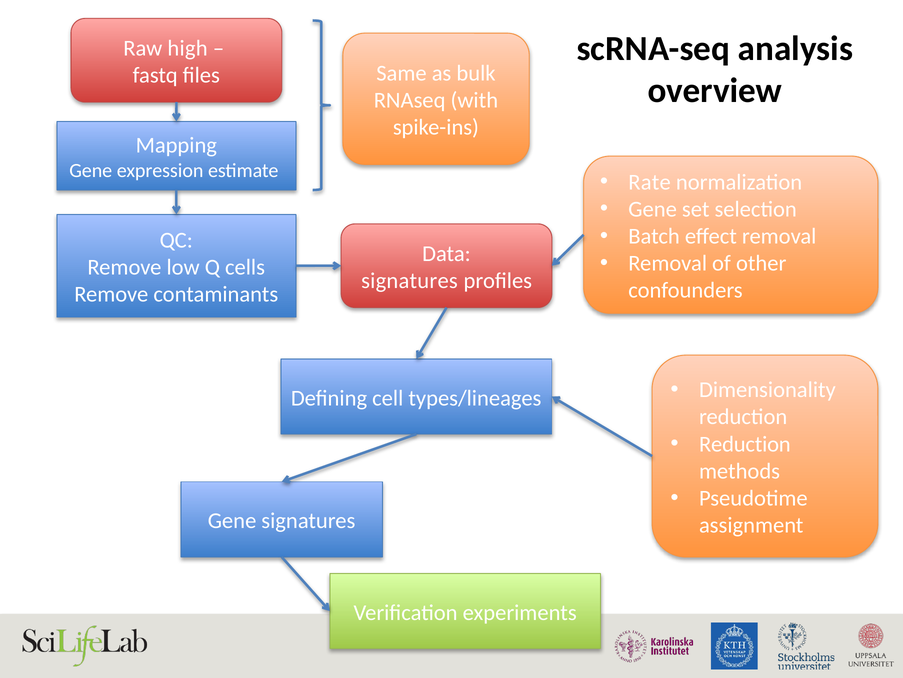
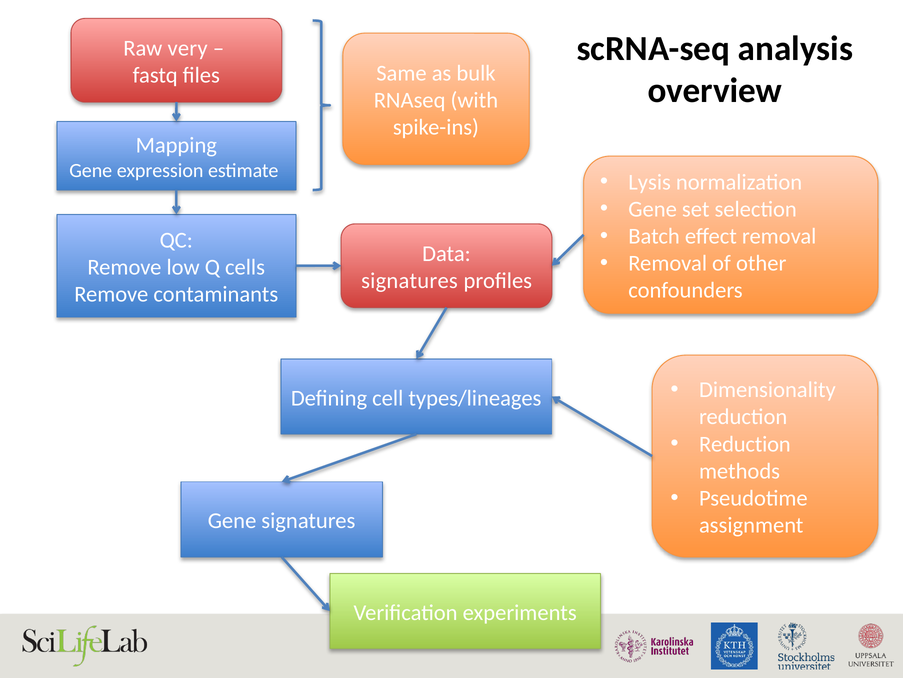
high: high -> very (188, 48)
Rate: Rate -> Lysis (650, 182)
